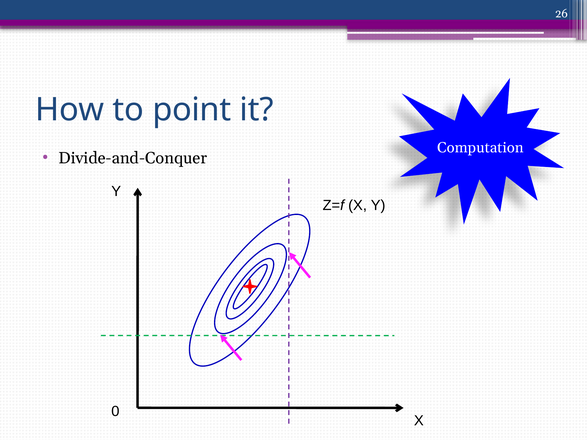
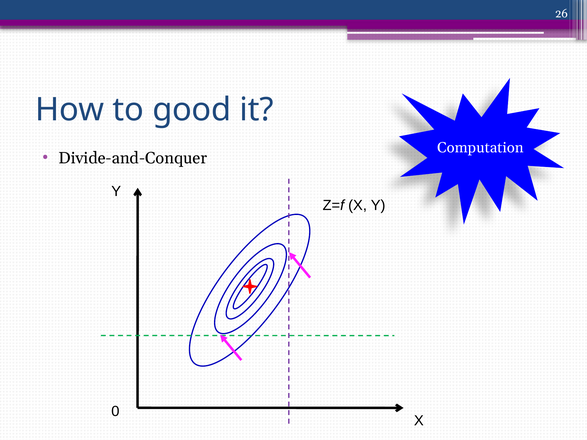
point: point -> good (192, 110)
